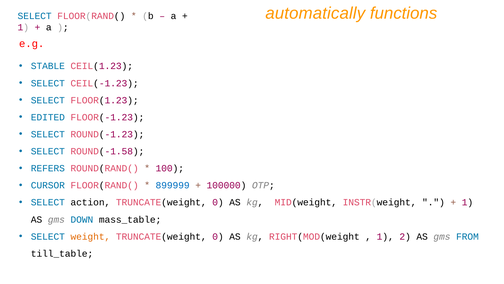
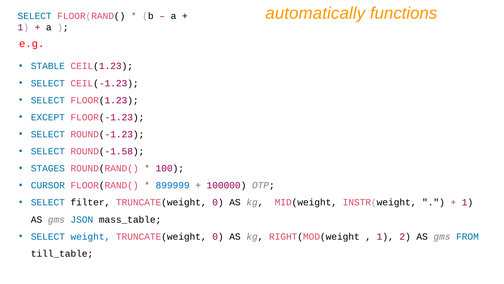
EDITED: EDITED -> EXCEPT (48, 117)
REFERS: REFERS -> STAGES (48, 168)
action: action -> filter (90, 202)
DOWN: DOWN -> JSON (82, 219)
weight colour: orange -> blue (90, 236)
